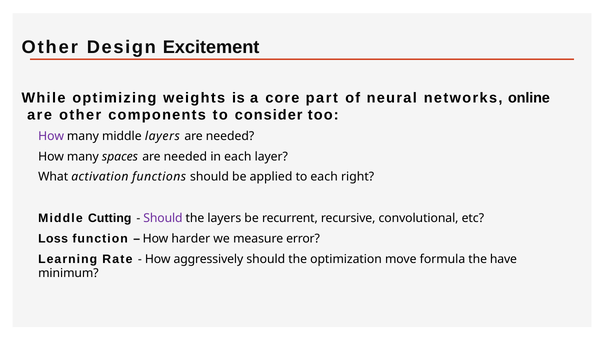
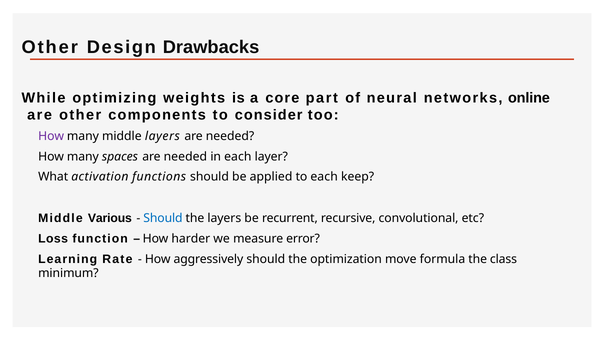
Excitement: Excitement -> Drawbacks (211, 47)
right: right -> keep (358, 177)
Cutting: Cutting -> Various (110, 218)
Should colour: purple -> blue (163, 218)
have: have -> class (503, 259)
